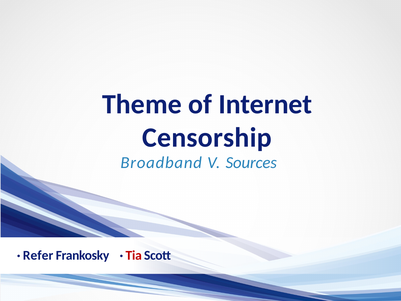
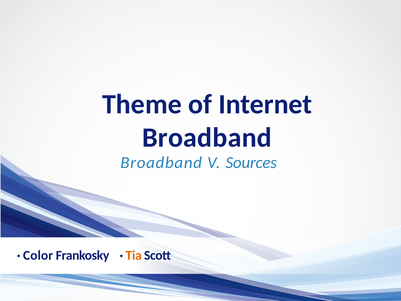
Censorship: Censorship -> Broadband (207, 138)
Refer: Refer -> Color (38, 255)
Tia colour: red -> orange (134, 255)
